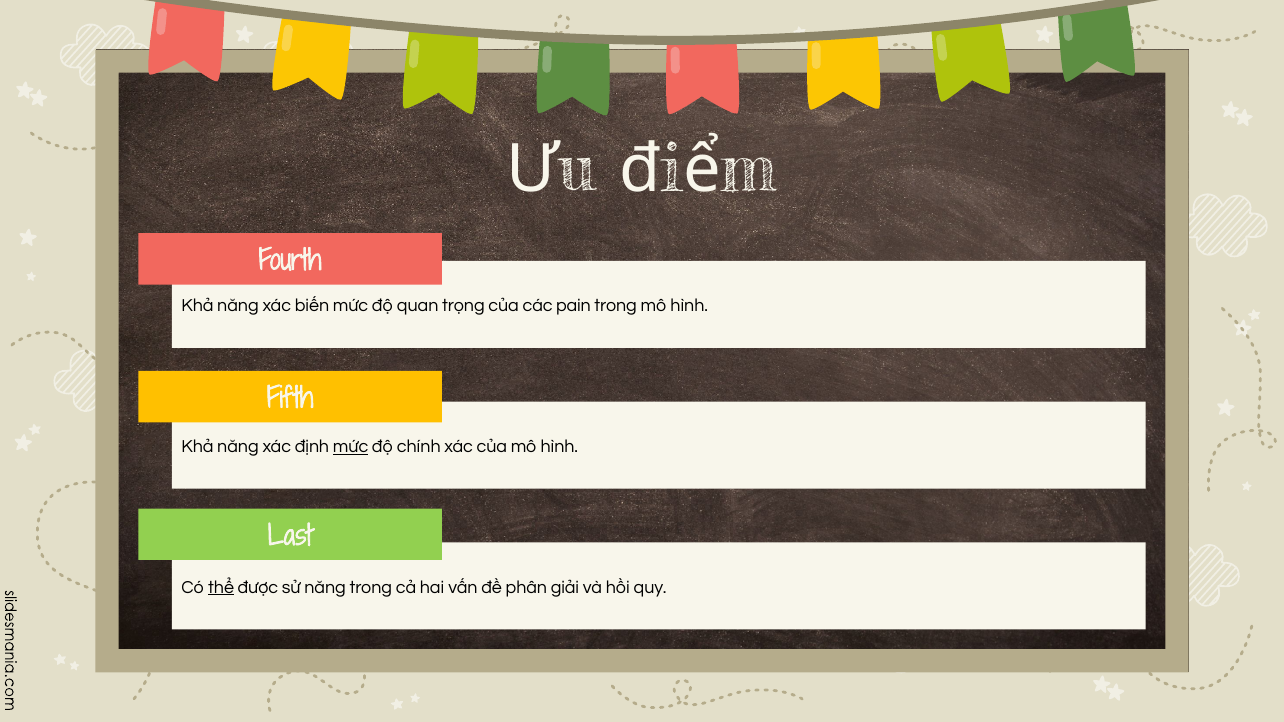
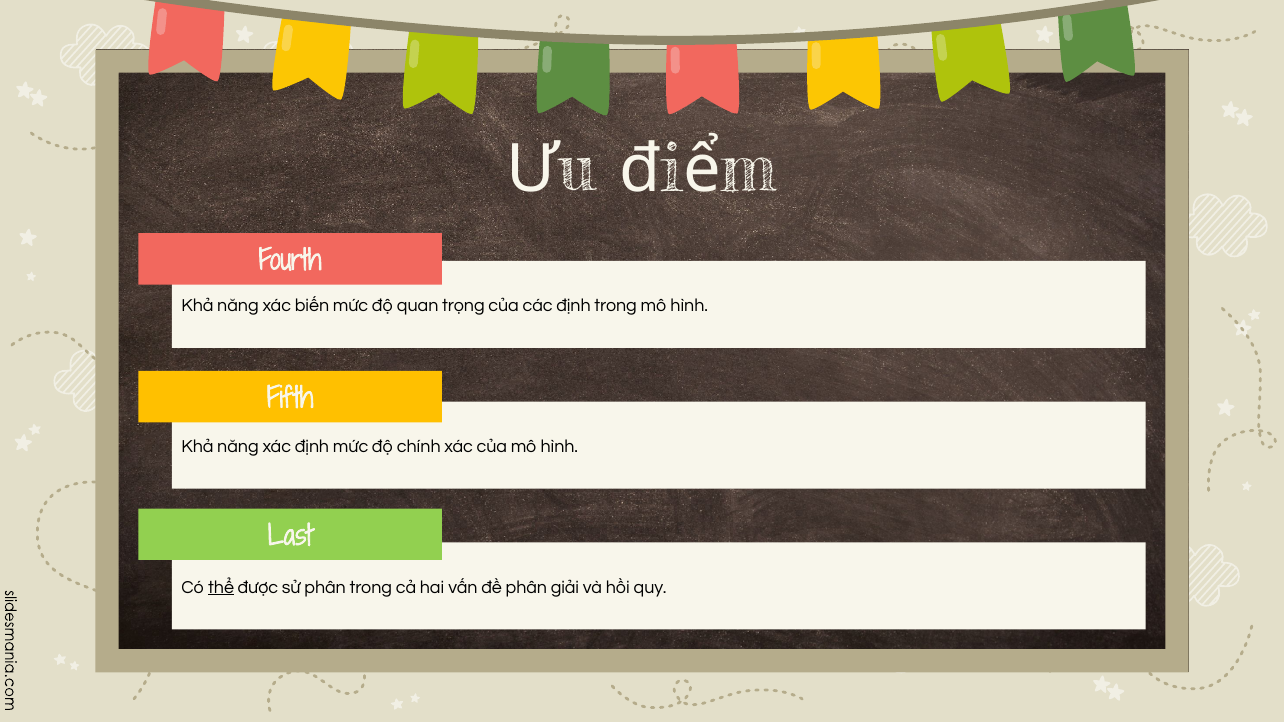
các pain: pain -> định (574, 306)
mức underline: present -> none (351, 446)
sử năng: năng -> phân (325, 587)
